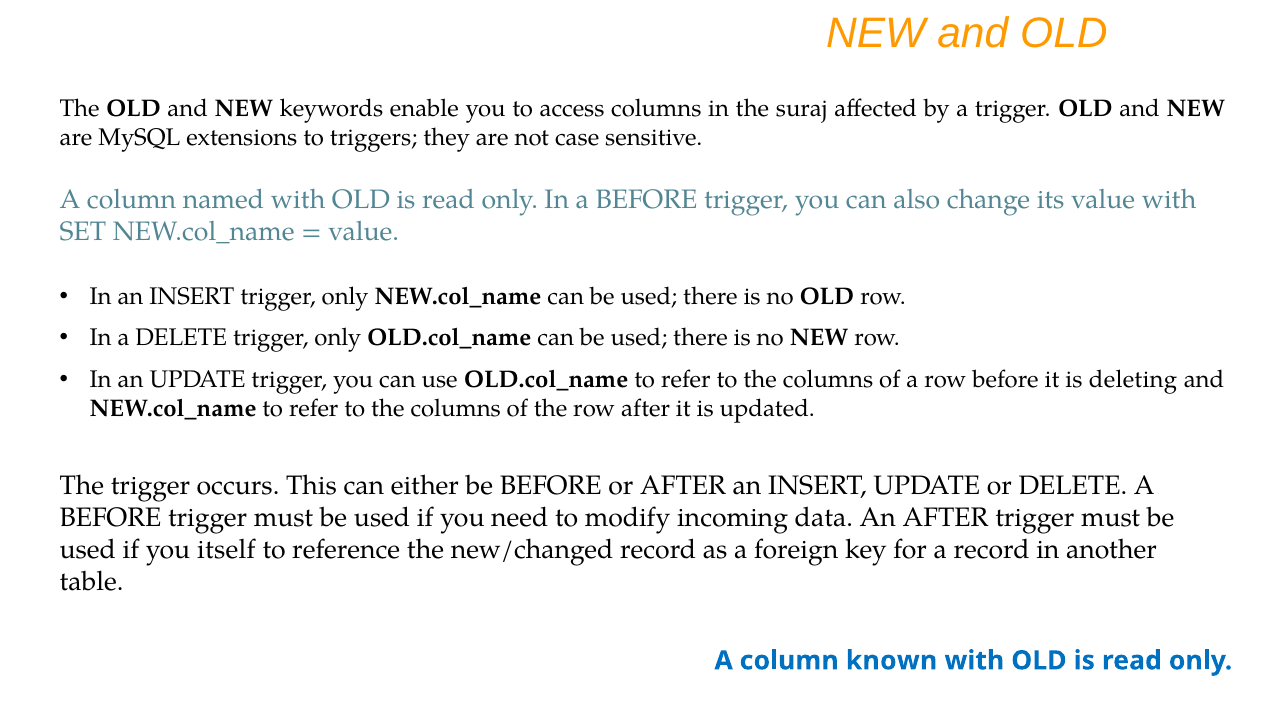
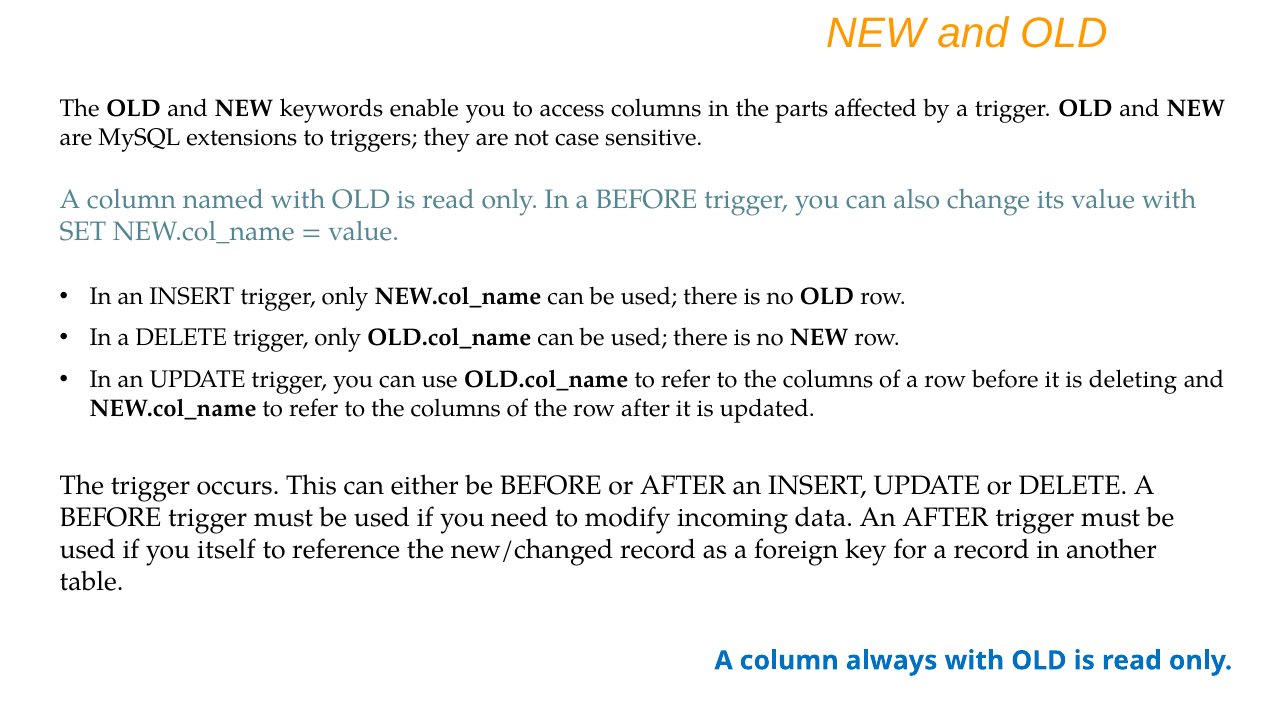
suraj: suraj -> parts (802, 108)
known: known -> always (892, 660)
